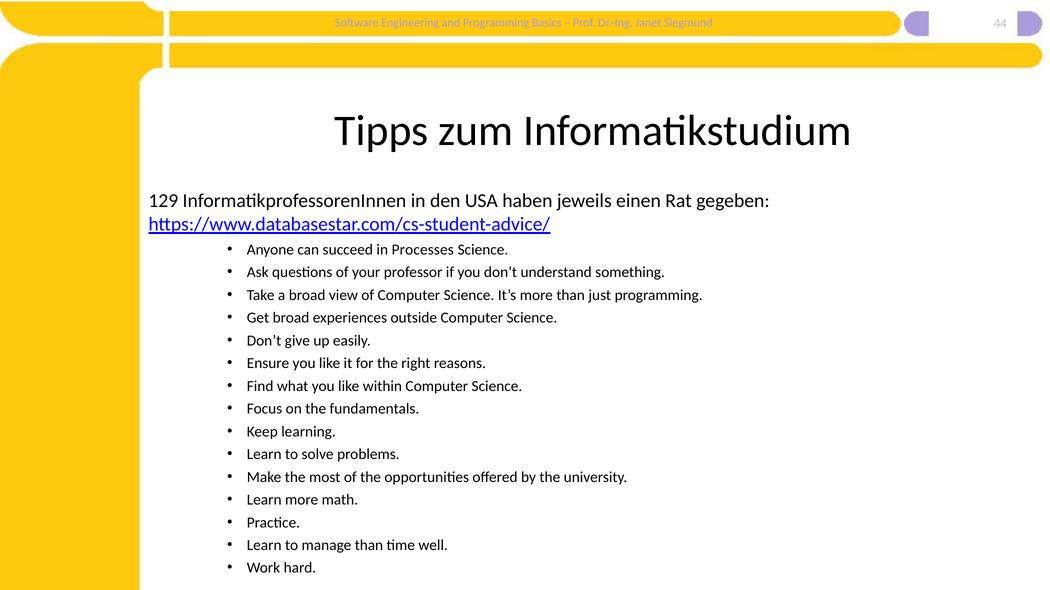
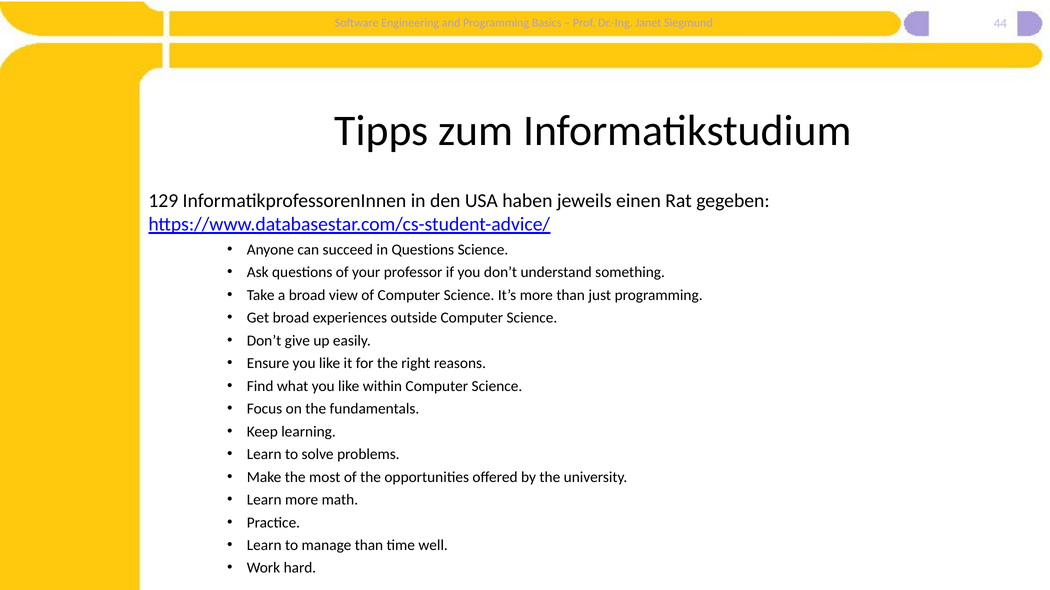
in Processes: Processes -> Questions (423, 250)
